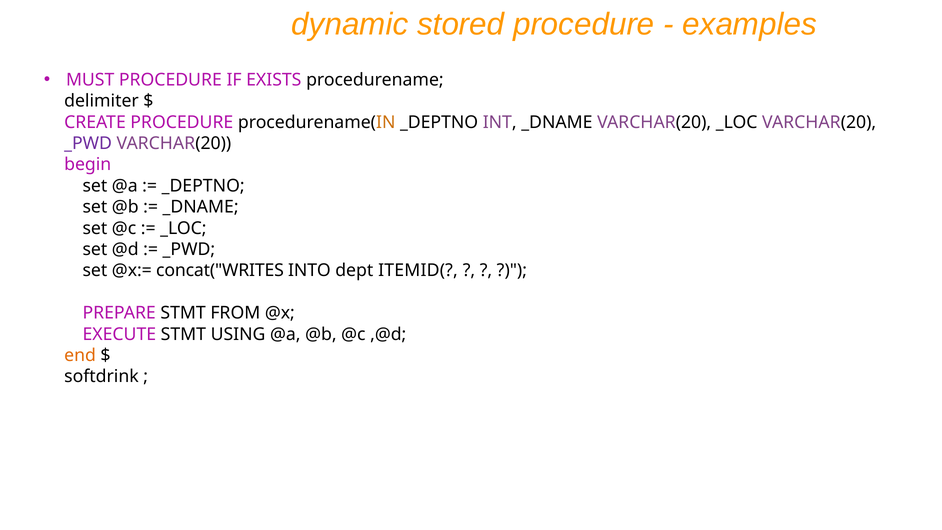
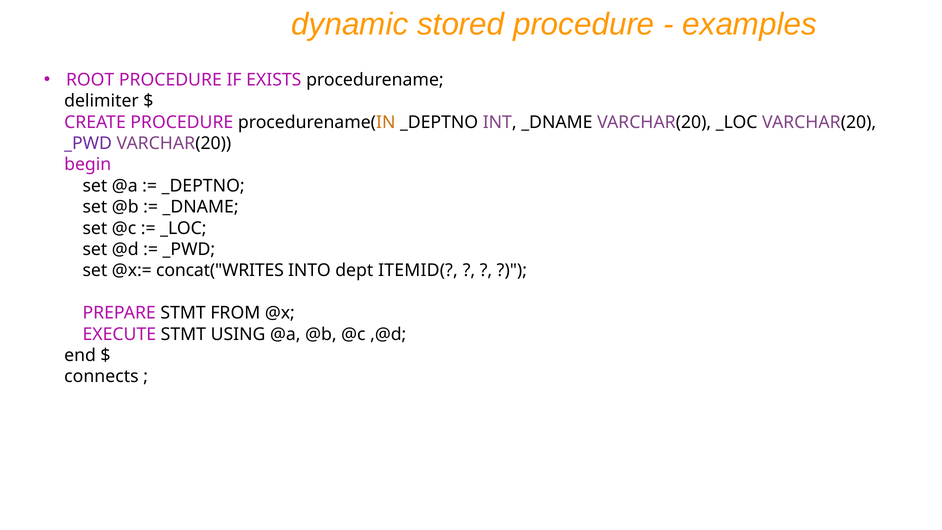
MUST: MUST -> ROOT (90, 80)
end colour: orange -> black (80, 355)
softdrink: softdrink -> connects (101, 377)
